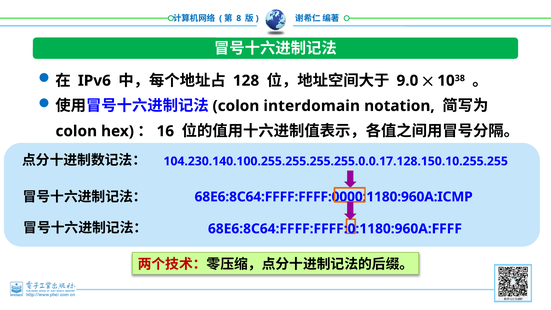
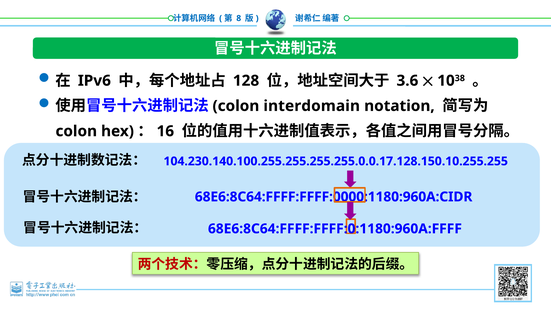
9.0: 9.0 -> 3.6 (407, 81)
68E6:8C64:FFFF:FFFF:0000:1180:960A:ICMP: 68E6:8C64:FFFF:FFFF:0000:1180:960A:ICMP -> 68E6:8C64:FFFF:FFFF:0000:1180:960A:CIDR (334, 197)
